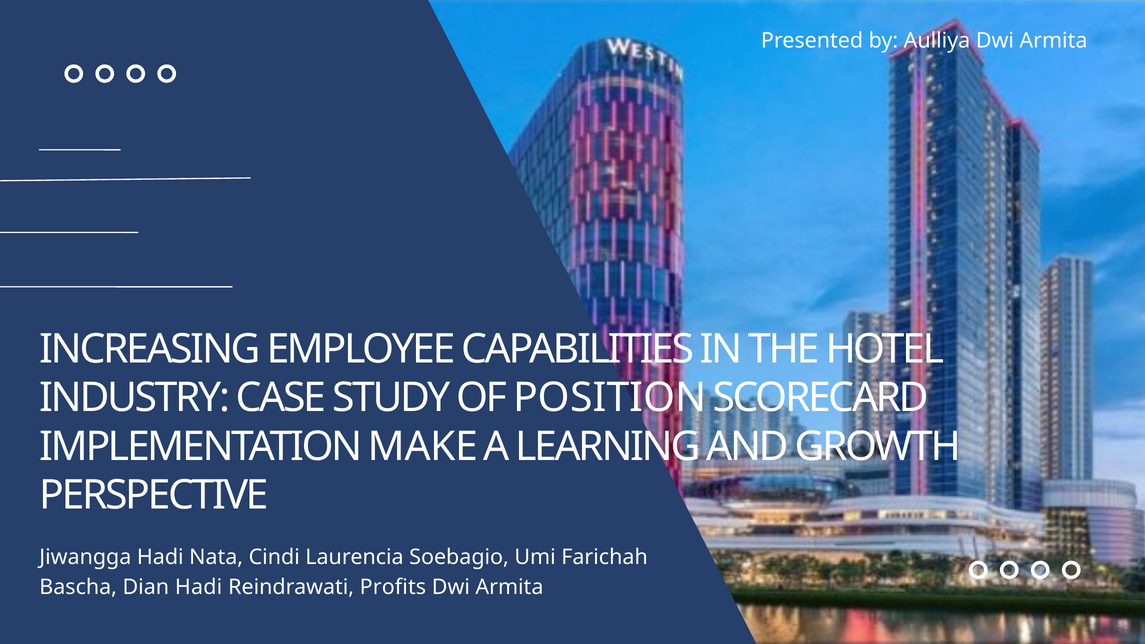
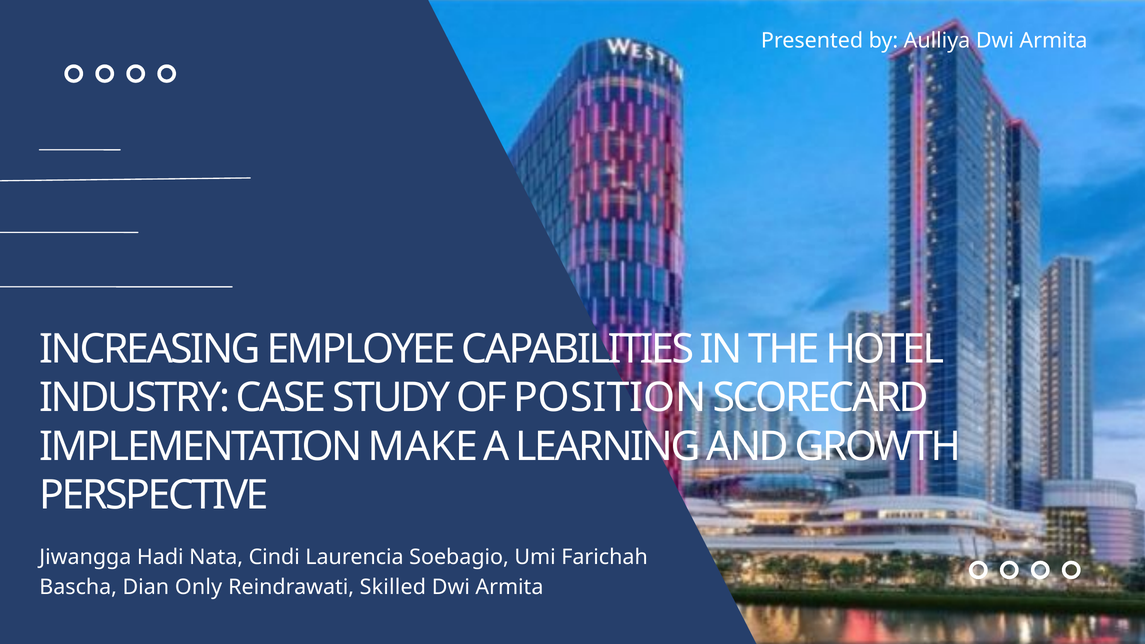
Dian Hadi: Hadi -> Only (199, 587)
Profits: Profits -> Skilled (393, 587)
